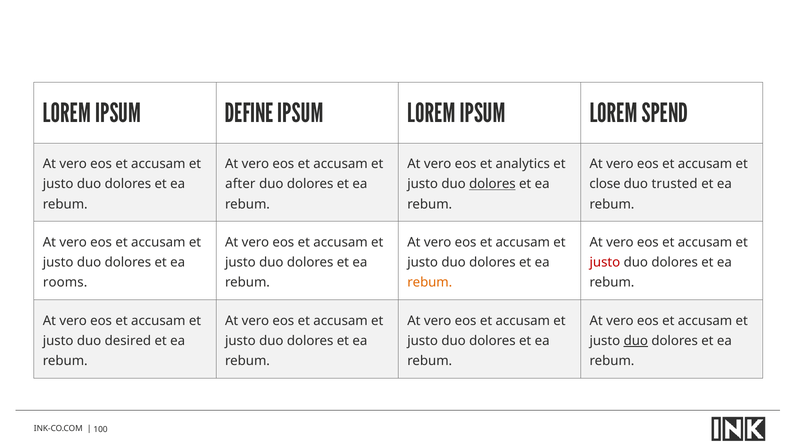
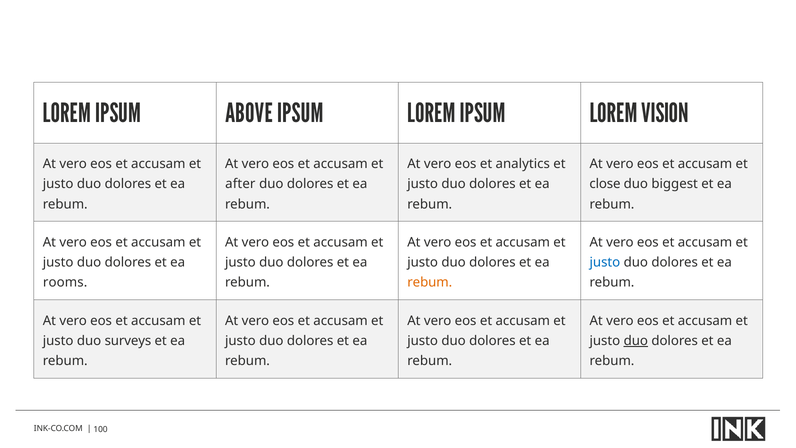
DEFINE: DEFINE -> ABOVE (249, 114)
SPEND: SPEND -> VISION (665, 114)
dolores underline: present -> none (492, 184)
trusted: trusted -> biggest (675, 184)
justo colour: red -> blue (605, 262)
desired: desired -> surveys (128, 341)
